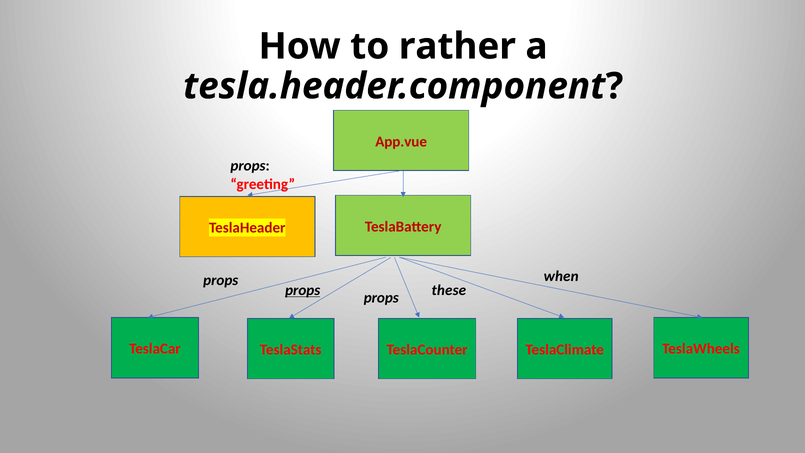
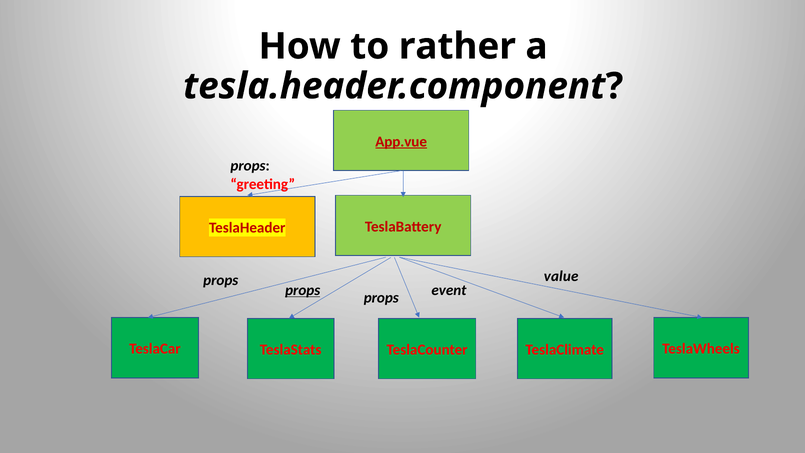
App.vue underline: none -> present (401, 141)
when: when -> value (561, 276)
these: these -> event (449, 290)
